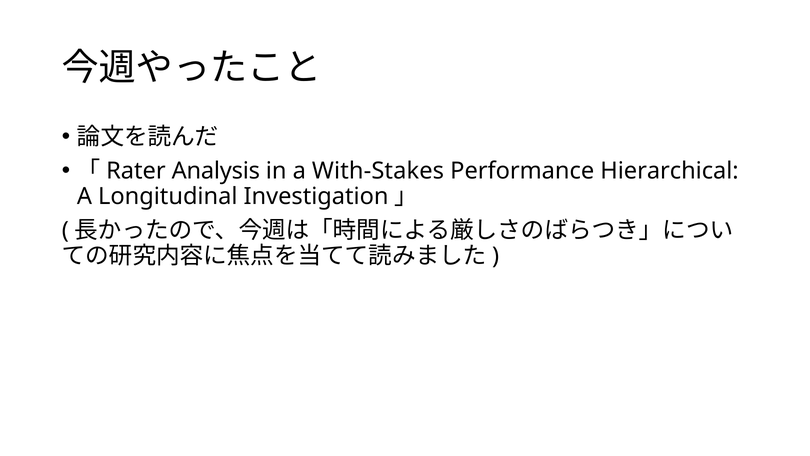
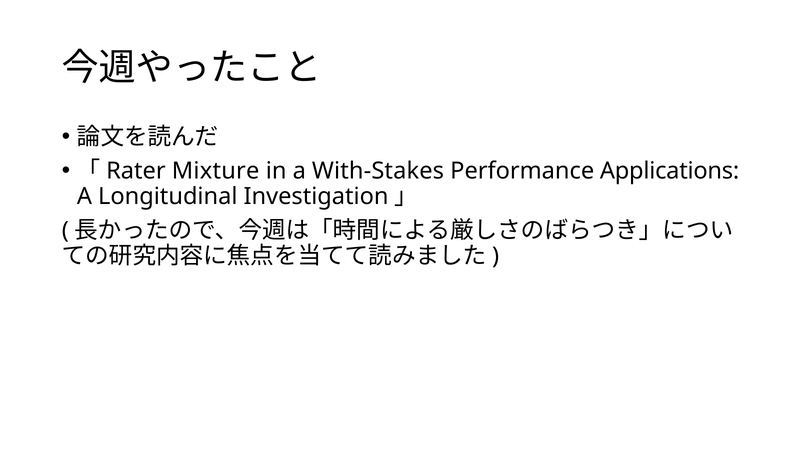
Analysis: Analysis -> Mixture (216, 171)
Hierarchical: Hierarchical -> Applications (670, 171)
